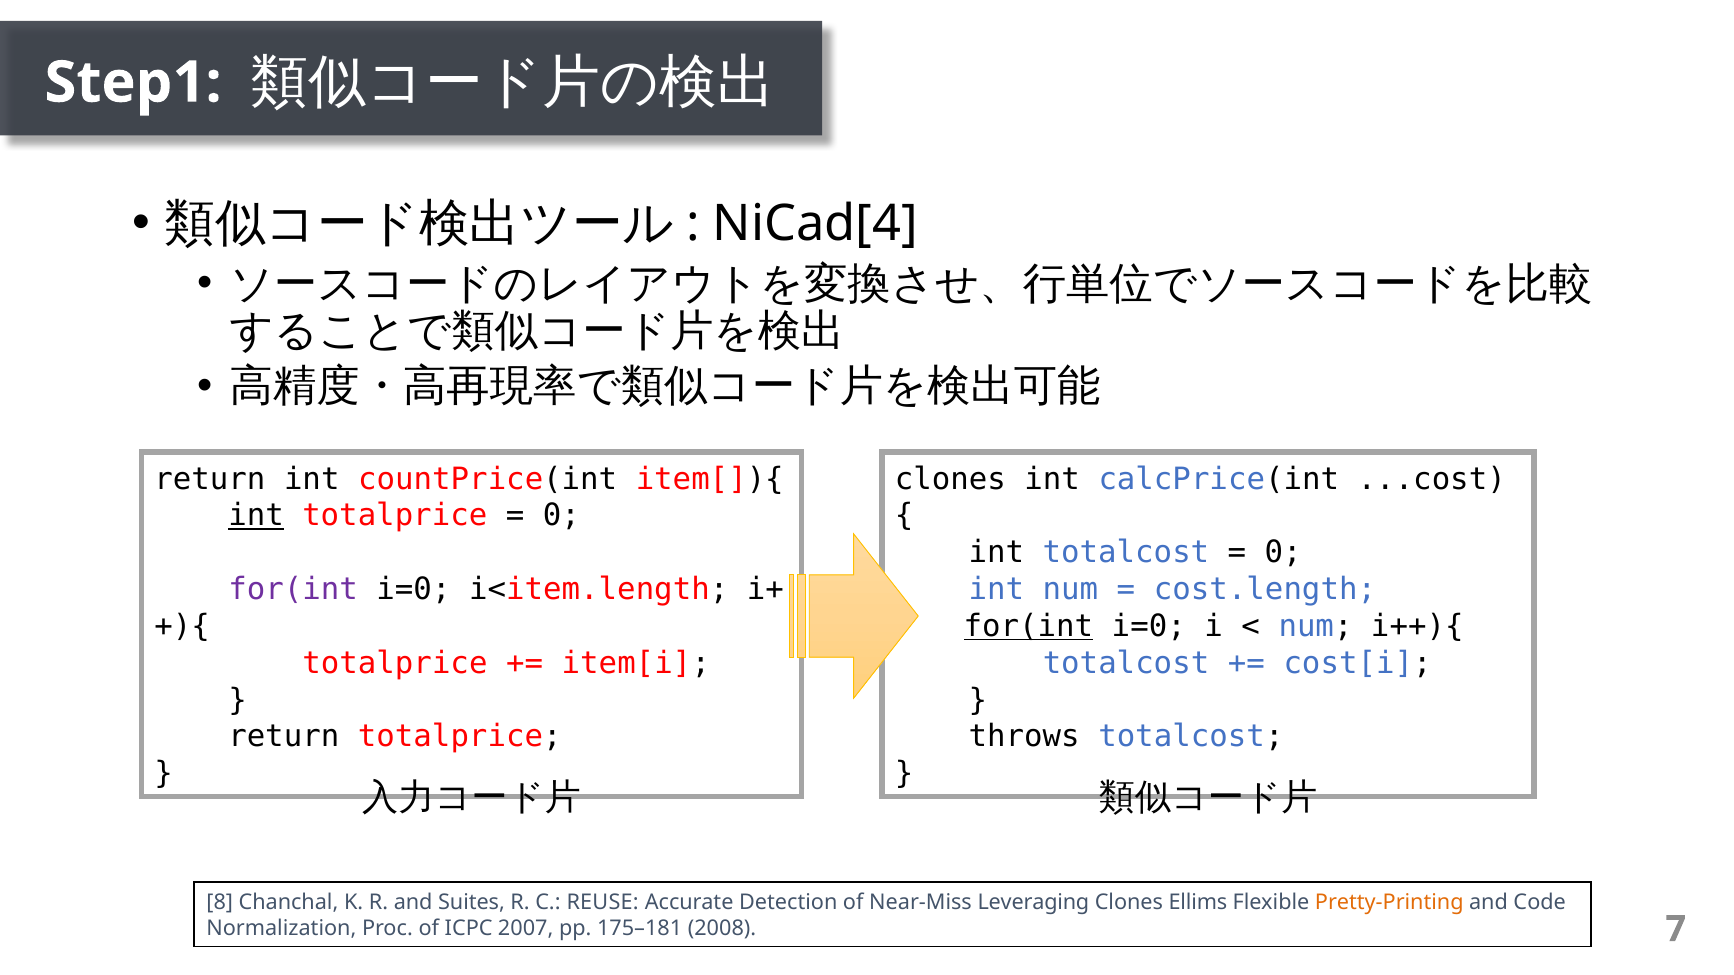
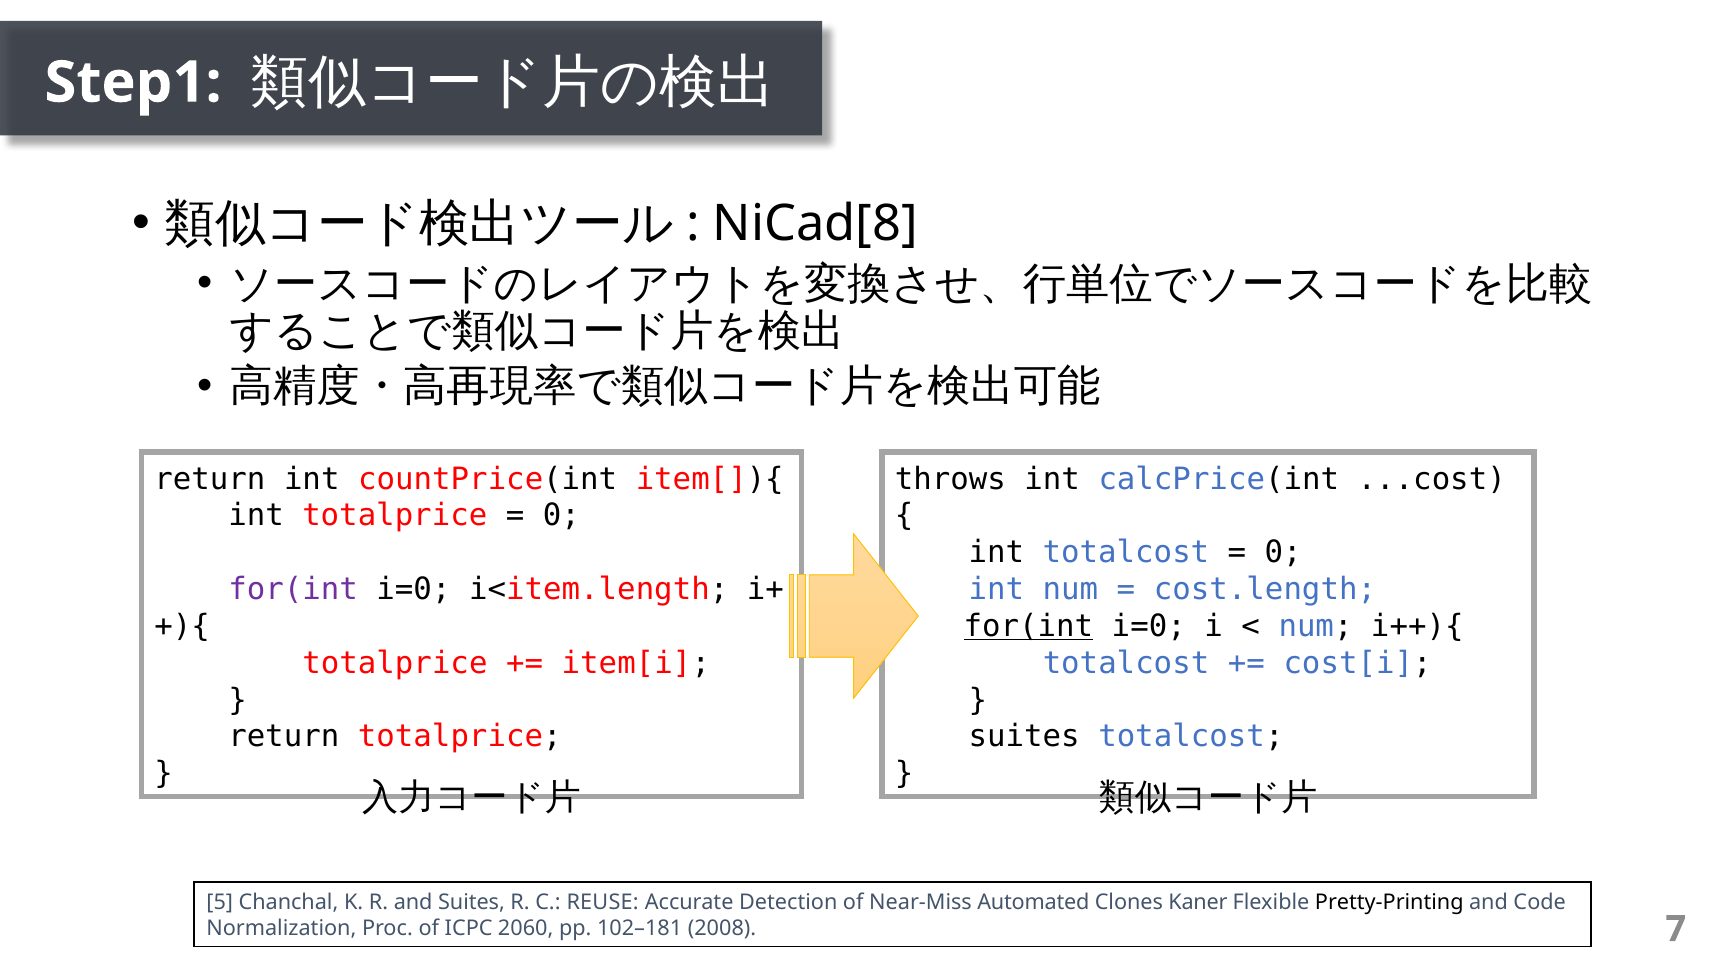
NiCad[4: NiCad[4 -> NiCad[8 (815, 224)
clones: clones -> throws (950, 479)
int underline: present -> none (256, 516)
throws: throws -> suites (1024, 737)
8: 8 -> 5 (220, 903)
Leveraging: Leveraging -> Automated (1033, 903)
Ellims: Ellims -> Kaner (1198, 903)
Pretty-Printing colour: orange -> black (1389, 903)
2007: 2007 -> 2060 (526, 929)
175–181: 175–181 -> 102–181 (640, 929)
